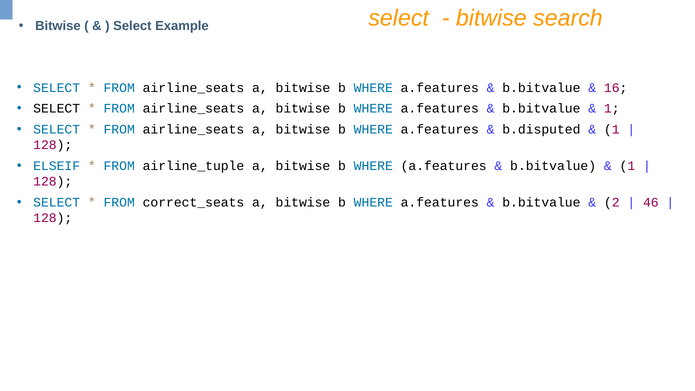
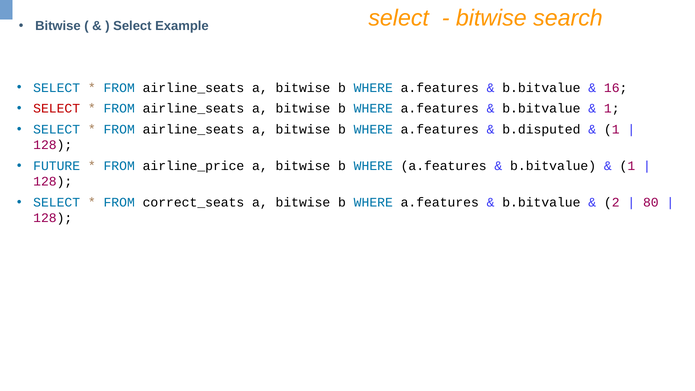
SELECT colour: black -> red (57, 109)
ELSEIF: ELSEIF -> FUTURE (57, 166)
airline_tuple: airline_tuple -> airline_price (193, 166)
46: 46 -> 80 (651, 202)
